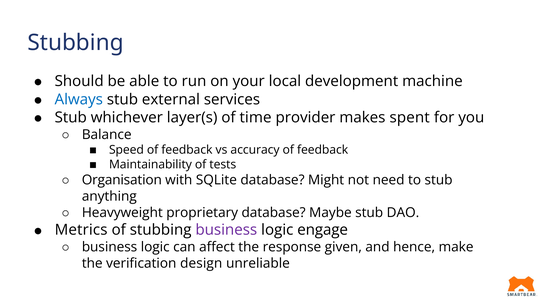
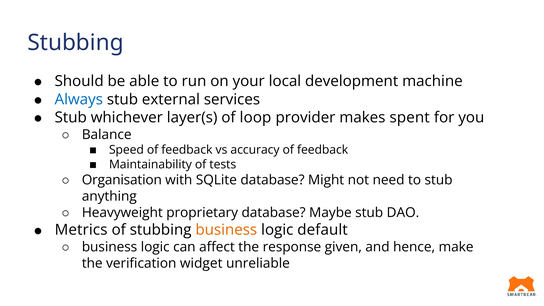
time: time -> loop (255, 117)
business colour: purple -> orange (226, 230)
engage: engage -> default (323, 230)
design: design -> widget (201, 263)
